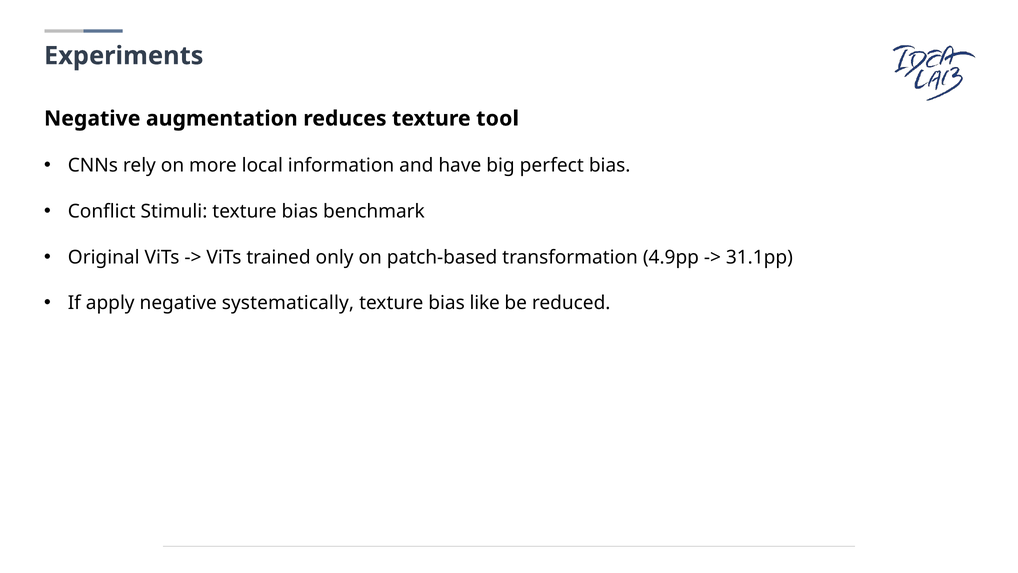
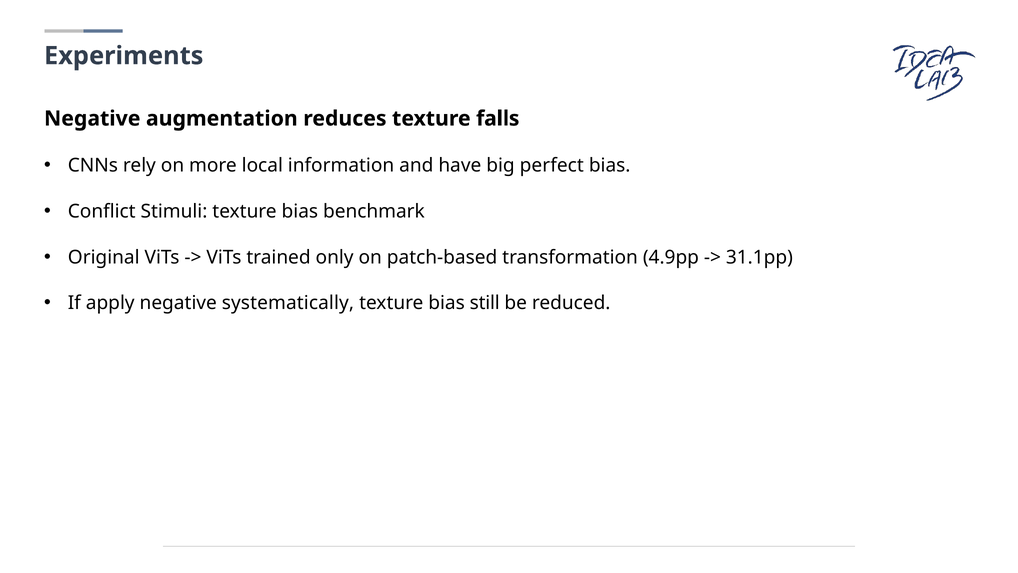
tool: tool -> falls (498, 119)
like: like -> still (485, 303)
